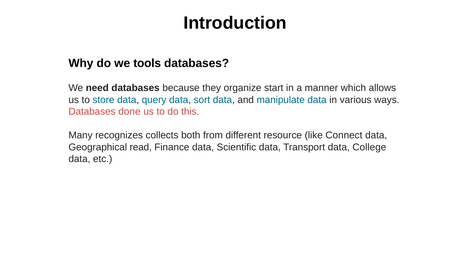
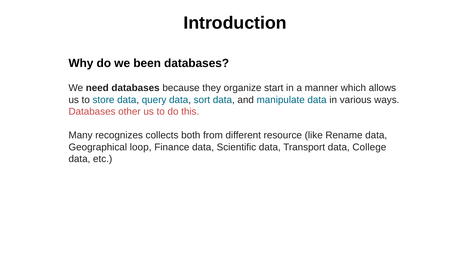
tools: tools -> been (147, 63)
done: done -> other (129, 111)
Connect: Connect -> Rename (344, 135)
read: read -> loop (141, 147)
